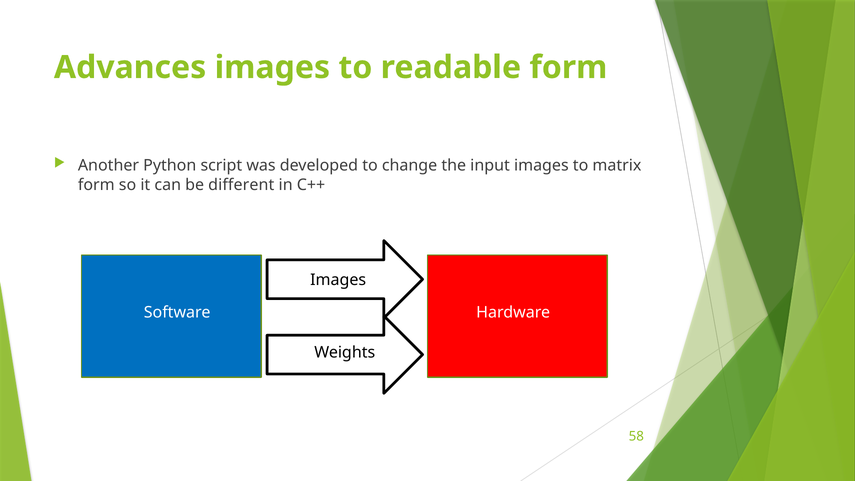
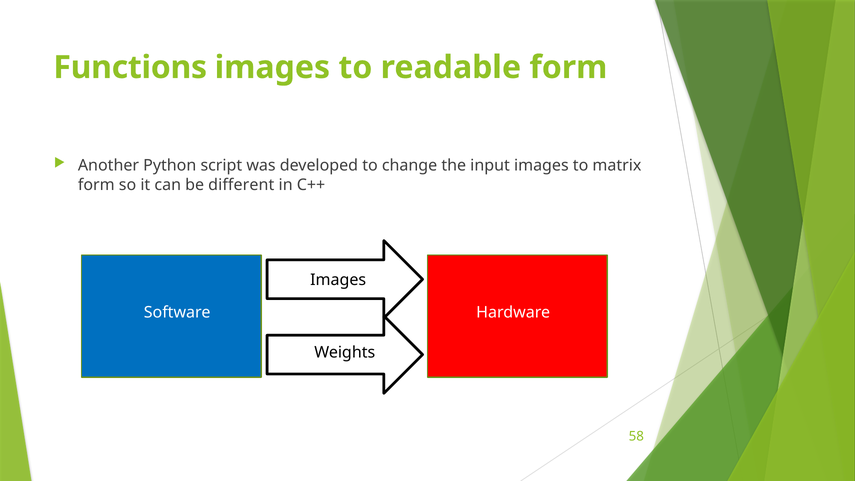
Advances: Advances -> Functions (130, 67)
